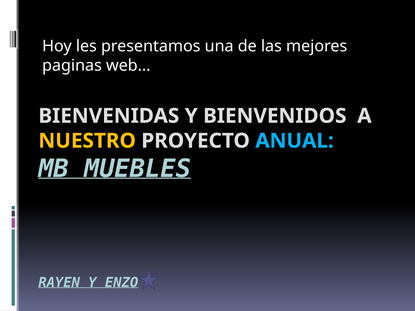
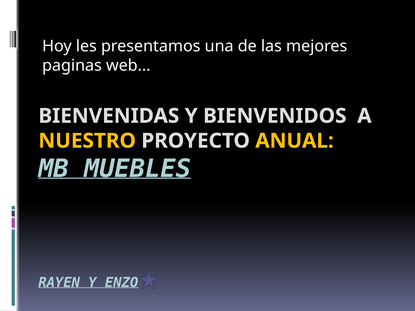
ANUAL colour: light blue -> yellow (295, 141)
